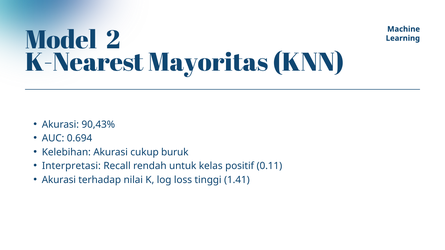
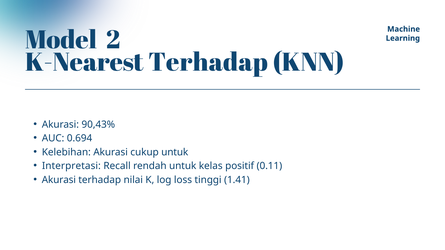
K-Nearest Mayoritas: Mayoritas -> Terhadap (208, 63)
cukup buruk: buruk -> untuk (175, 152)
